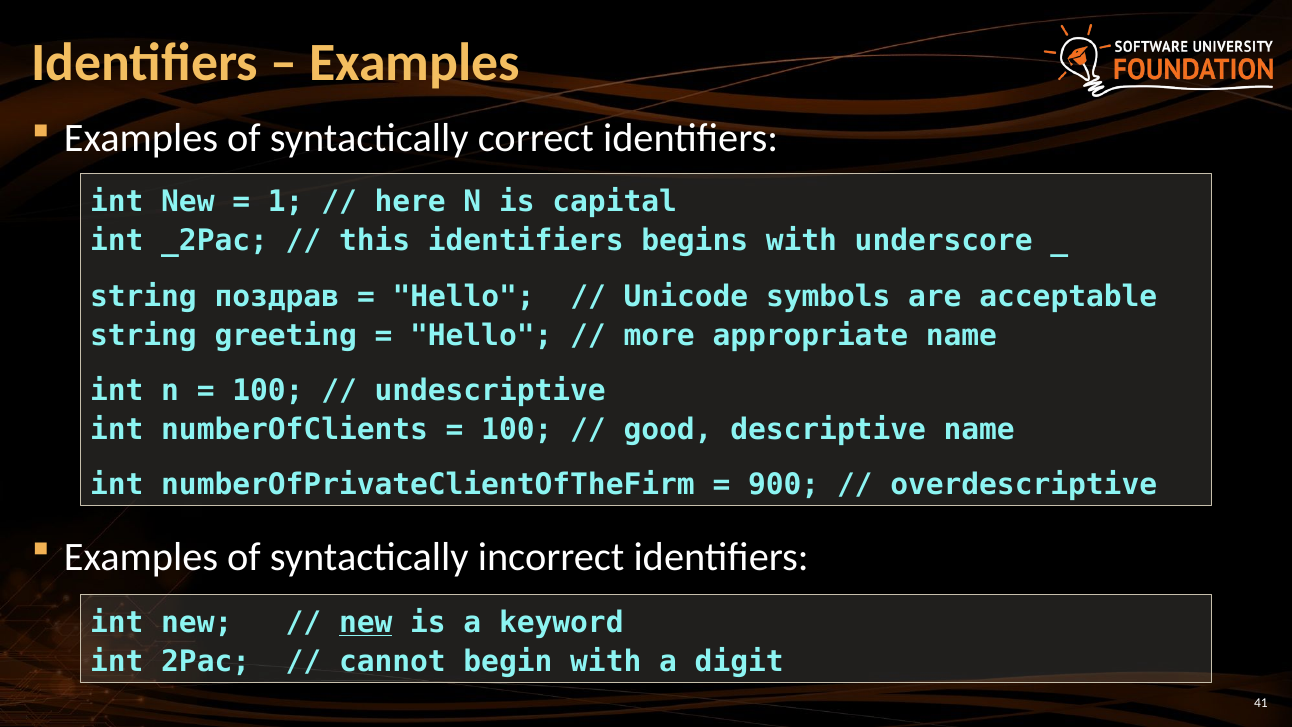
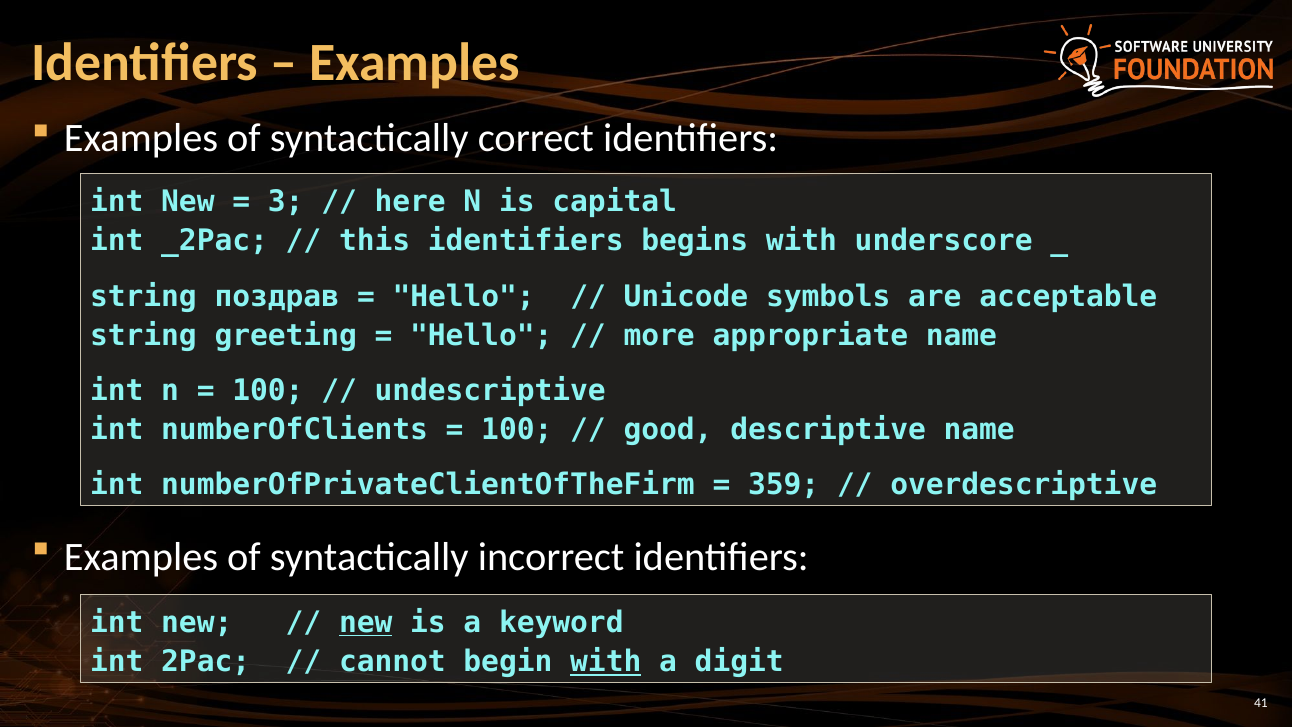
1: 1 -> 3 (286, 202)
900: 900 -> 359 (784, 485)
with underline: none -> present (606, 662)
